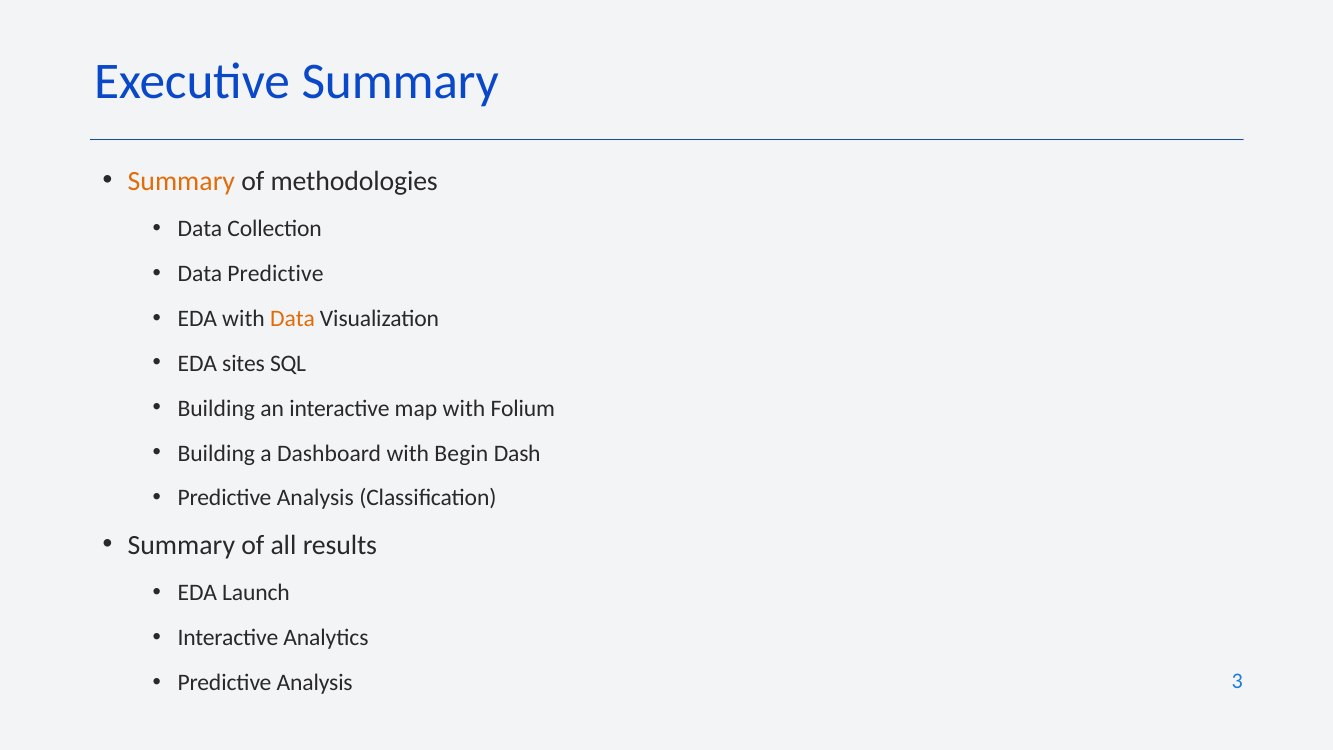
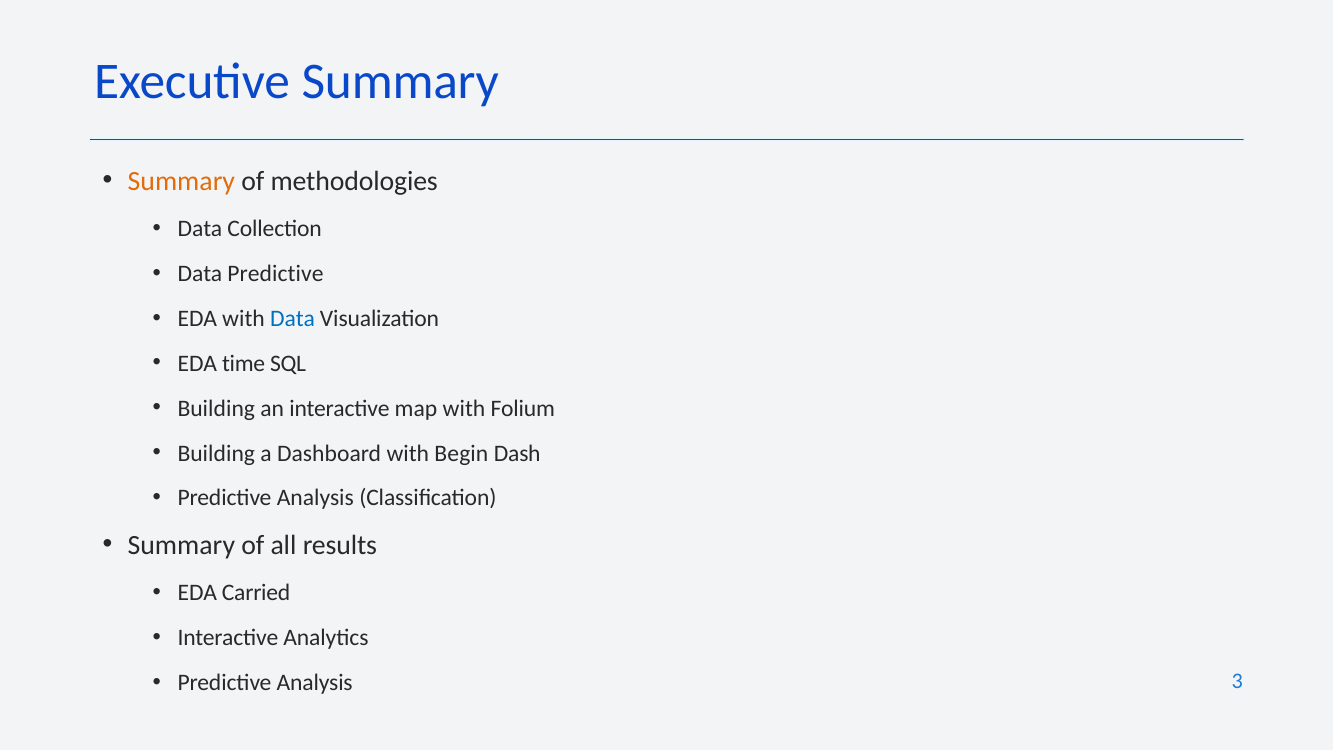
Data colour: orange -> blue (293, 318)
sites: sites -> time (244, 363)
Launch: Launch -> Carried (256, 592)
